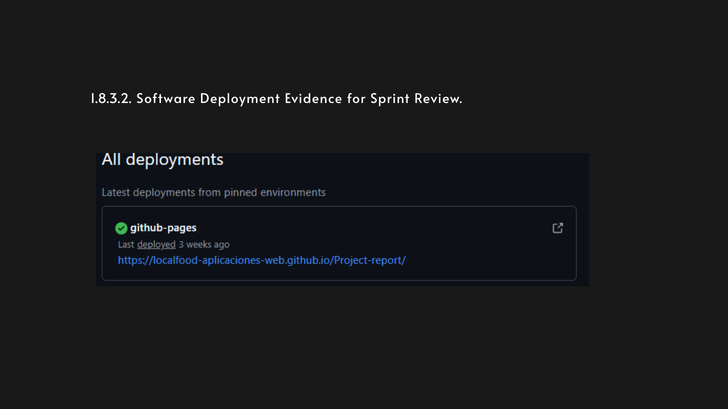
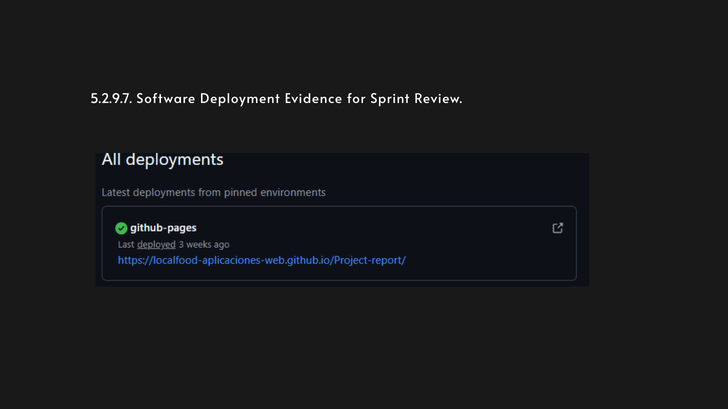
1.8.3.2: 1.8.3.2 -> 5.2.9.7 (111, 99)
